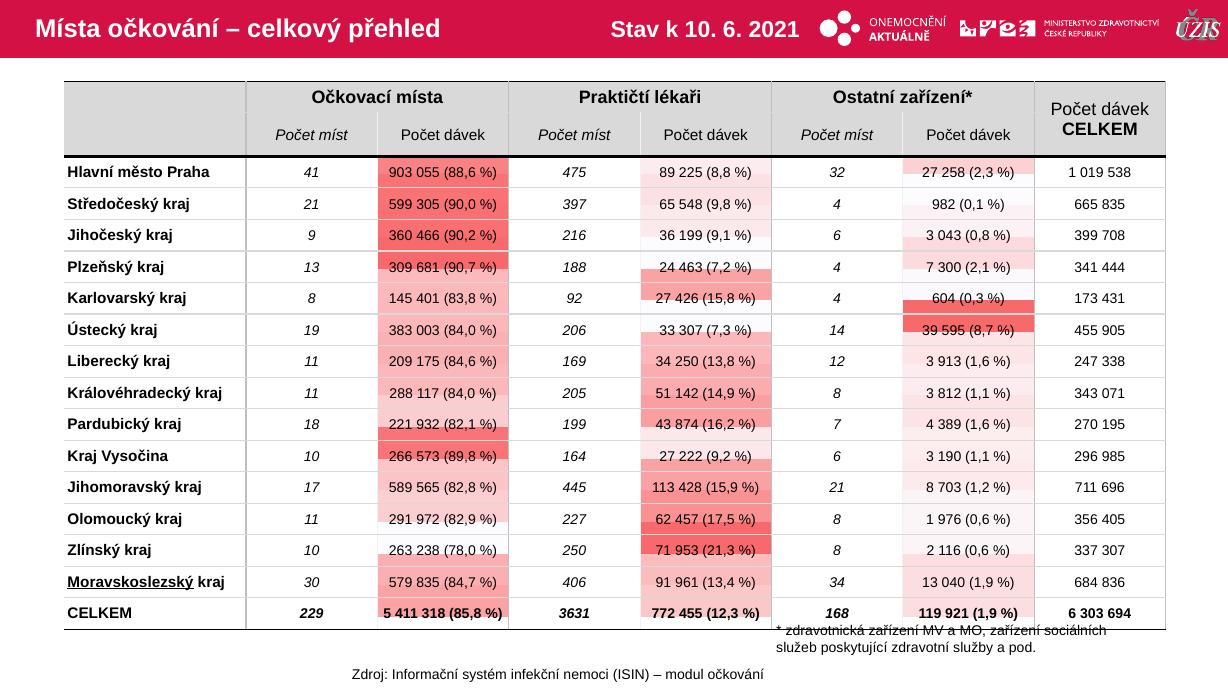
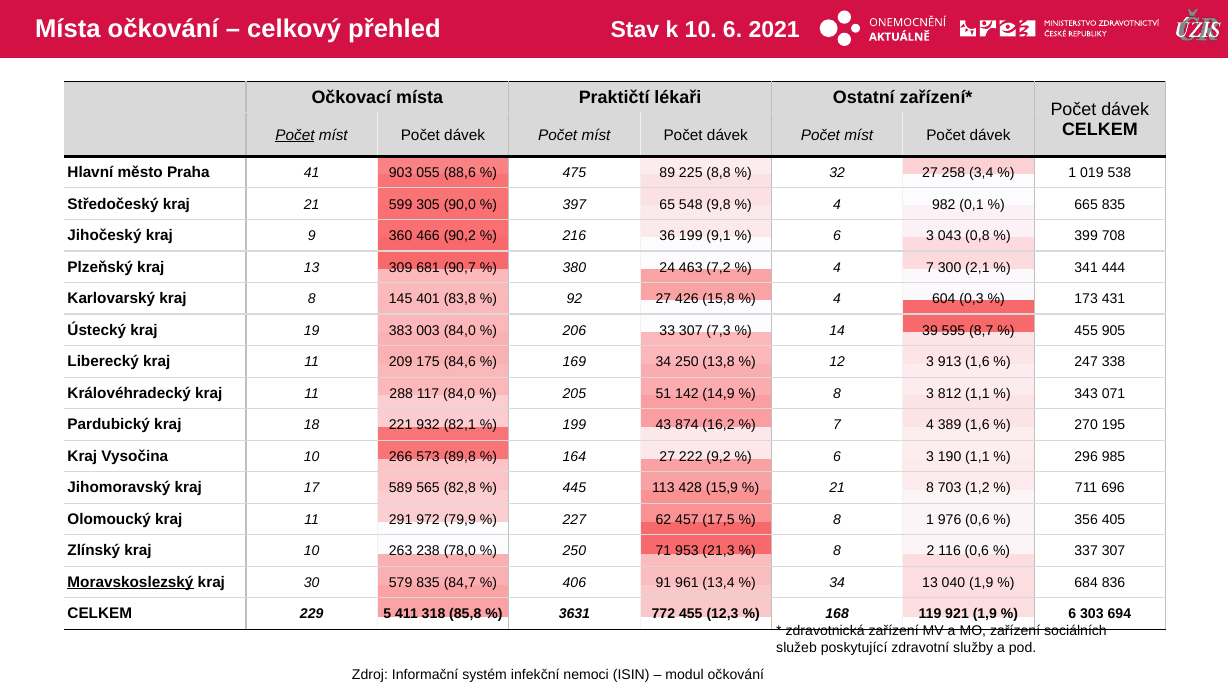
Počet underline: none -> present (295, 135)
2,3: 2,3 -> 3,4 (981, 173)
188: 188 -> 380 (574, 267)
82,9: 82,9 -> 79,9 (460, 519)
